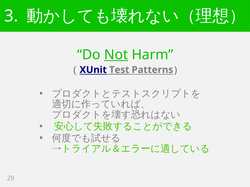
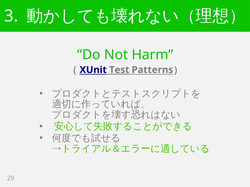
Not underline: present -> none (116, 55)
